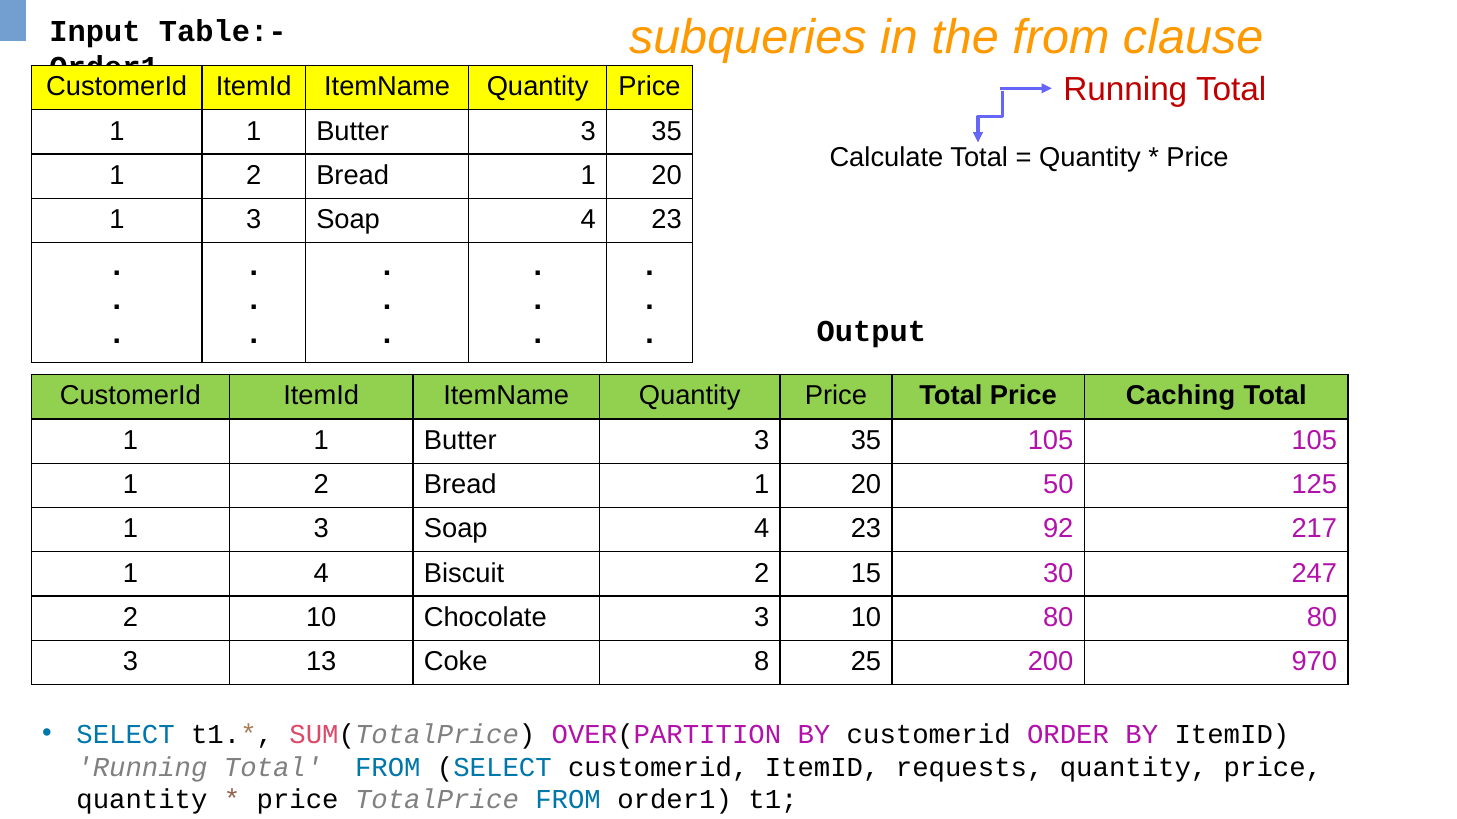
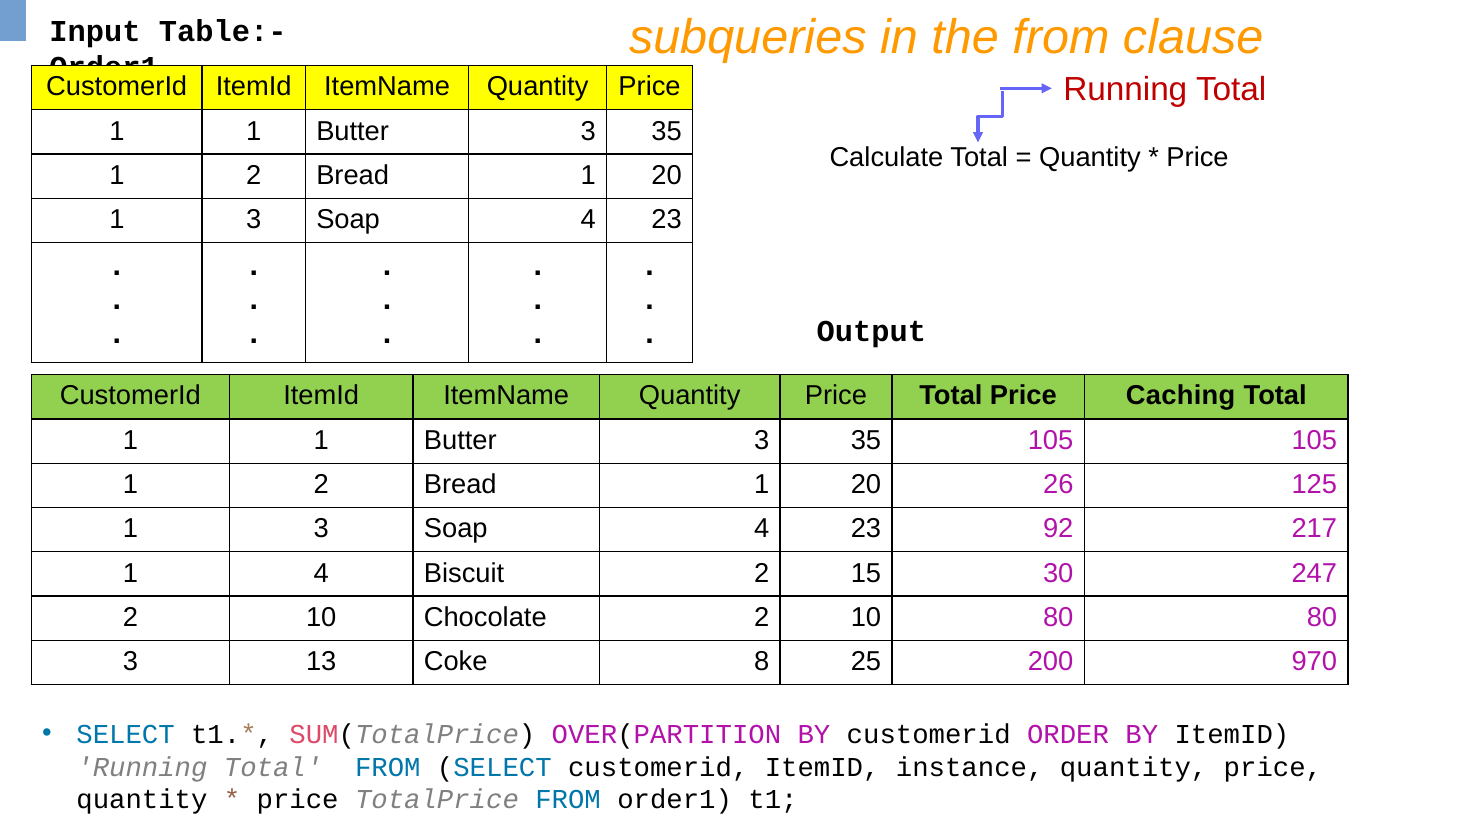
50: 50 -> 26 (1058, 485)
Chocolate 3: 3 -> 2 (762, 618)
requests: requests -> instance (970, 768)
